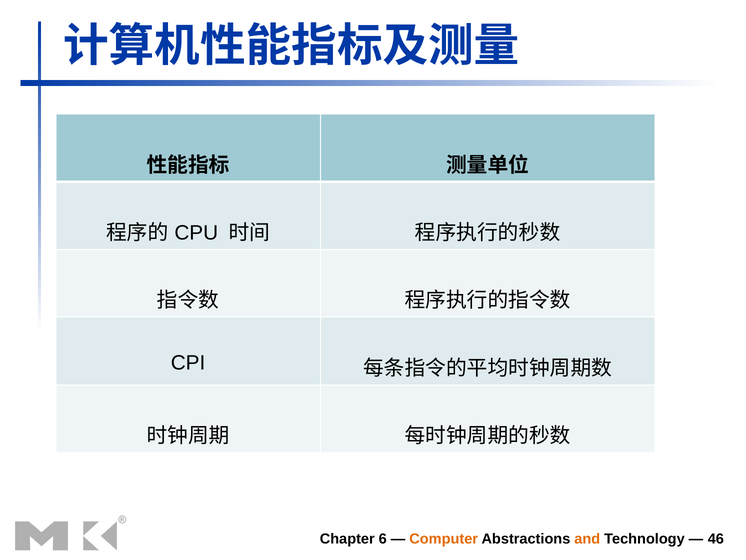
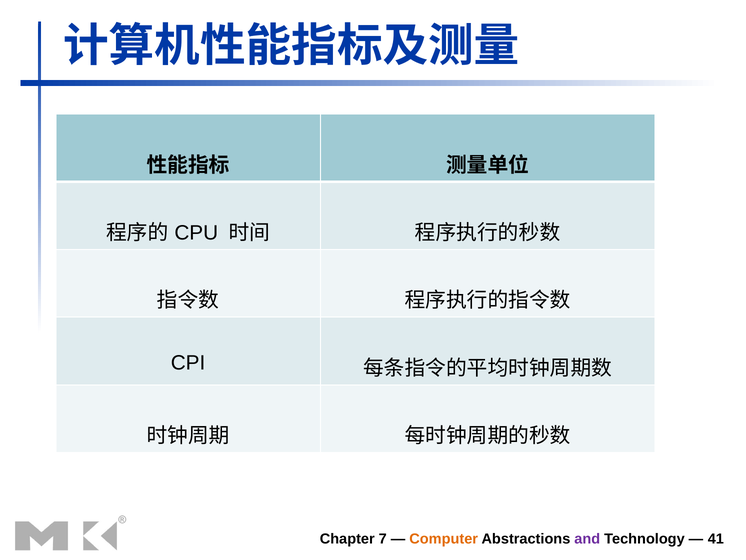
6: 6 -> 7 (383, 538)
and colour: orange -> purple (587, 538)
46: 46 -> 41 (716, 538)
